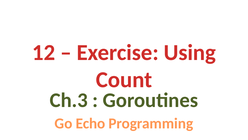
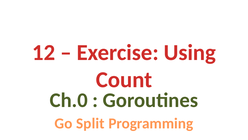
Ch.3: Ch.3 -> Ch.0 (69, 100)
Echo: Echo -> Split (90, 123)
